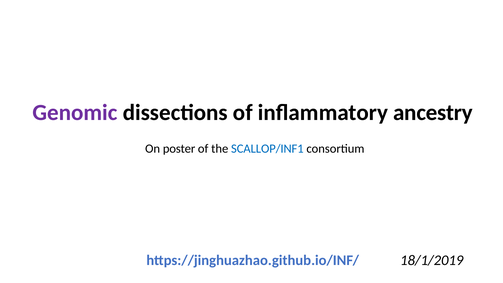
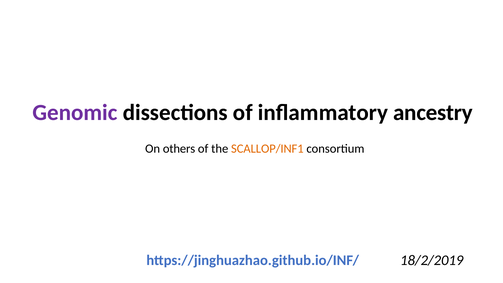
poster: poster -> others (179, 149)
SCALLOP/INF1 colour: blue -> orange (267, 149)
18/1/2019: 18/1/2019 -> 18/2/2019 (432, 260)
